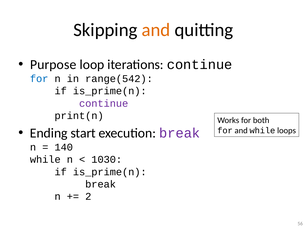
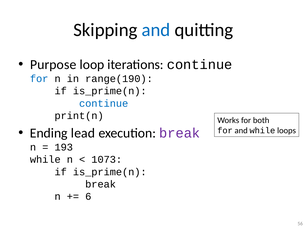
and colour: orange -> blue (156, 30)
range(542: range(542 -> range(190 (119, 79)
continue colour: purple -> blue (104, 103)
start: start -> lead (83, 133)
140: 140 -> 193 (64, 147)
1030: 1030 -> 1073 (107, 159)
2: 2 -> 6 (88, 196)
